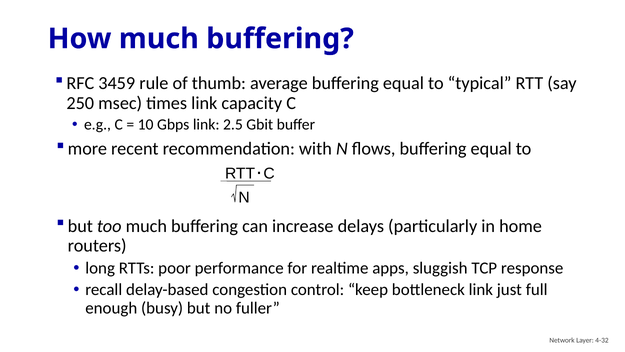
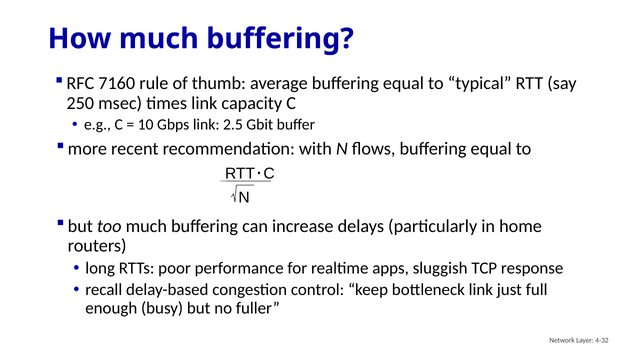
3459: 3459 -> 7160 (117, 83)
